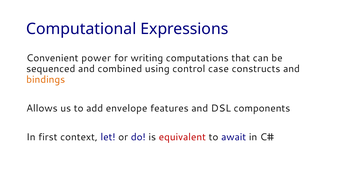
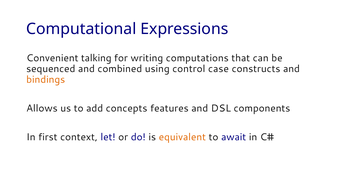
power: power -> talking (96, 58)
envelope: envelope -> concepts (127, 109)
equivalent colour: red -> orange (182, 137)
